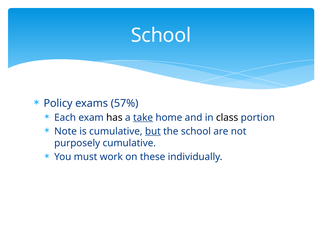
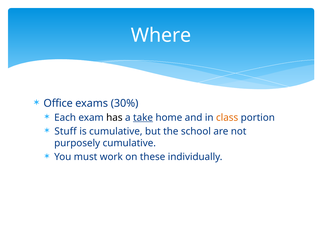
School: School -> Where (161, 35)
Policy: Policy -> Office (58, 103)
57%: 57% -> 30% (125, 103)
class colour: black -> orange (227, 117)
Note: Note -> Stuff (66, 131)
but underline: present -> none (153, 131)
